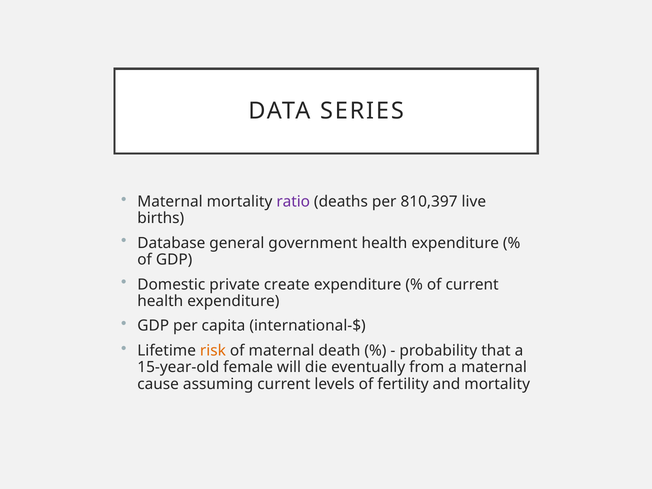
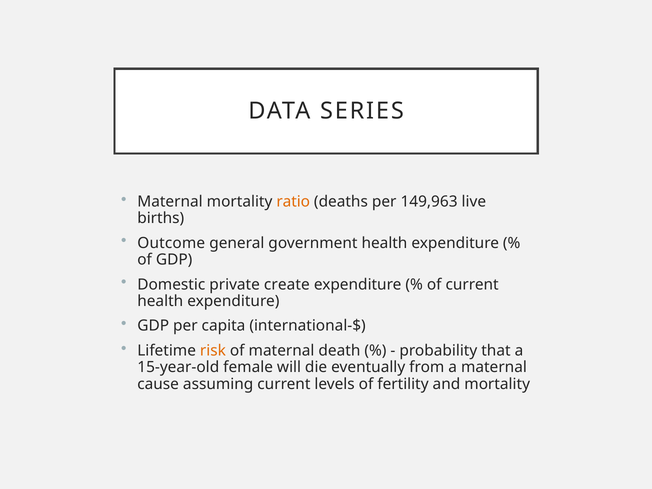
ratio colour: purple -> orange (293, 202)
810,397: 810,397 -> 149,963 (429, 202)
Database: Database -> Outcome (171, 243)
